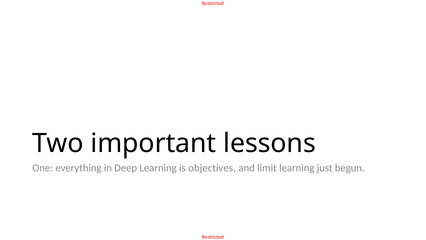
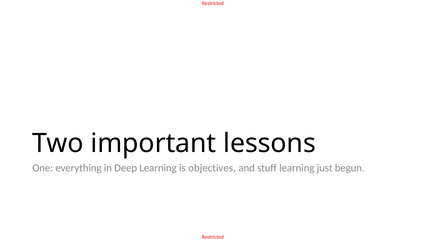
limit: limit -> stuff (267, 168)
